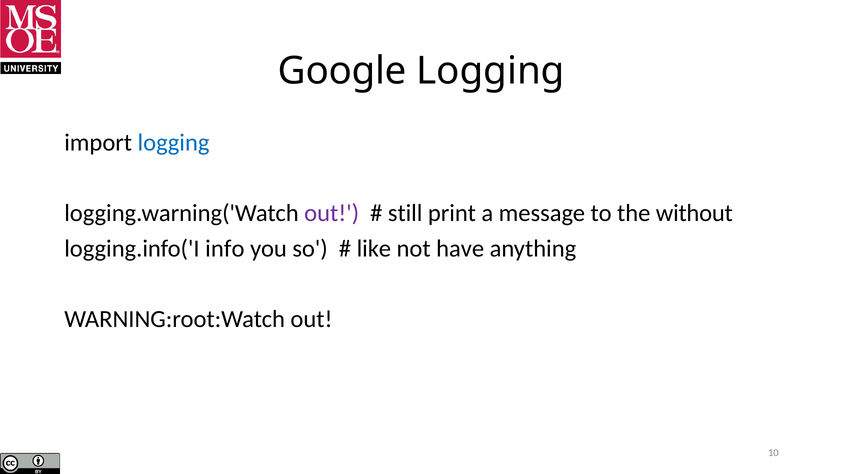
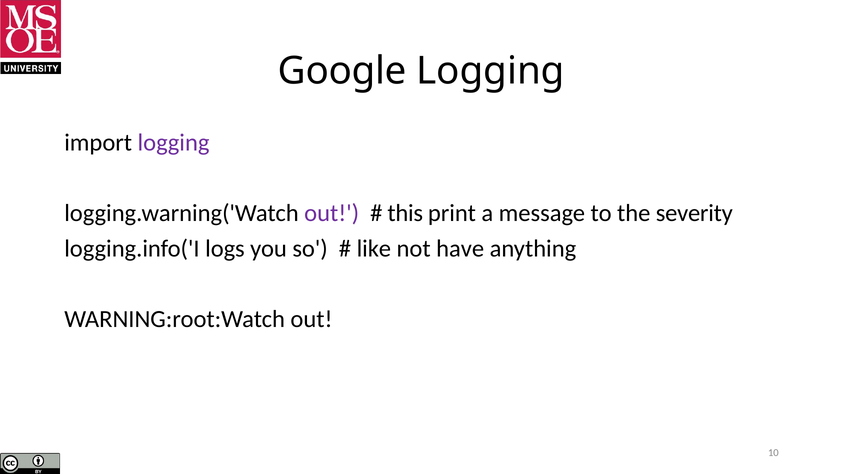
logging colour: blue -> purple (174, 143)
still: still -> this (405, 213)
without: without -> severity (694, 213)
info: info -> logs (225, 249)
